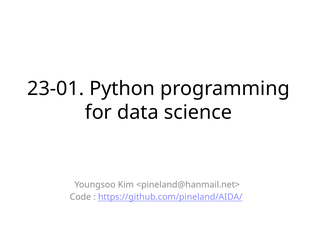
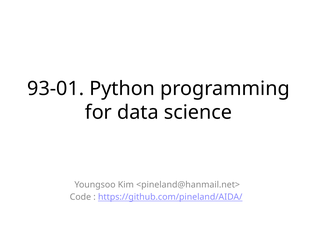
23-01: 23-01 -> 93-01 (56, 89)
